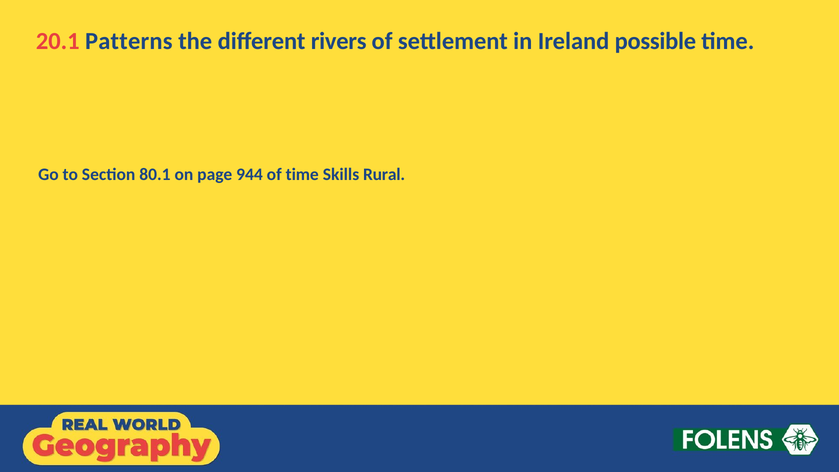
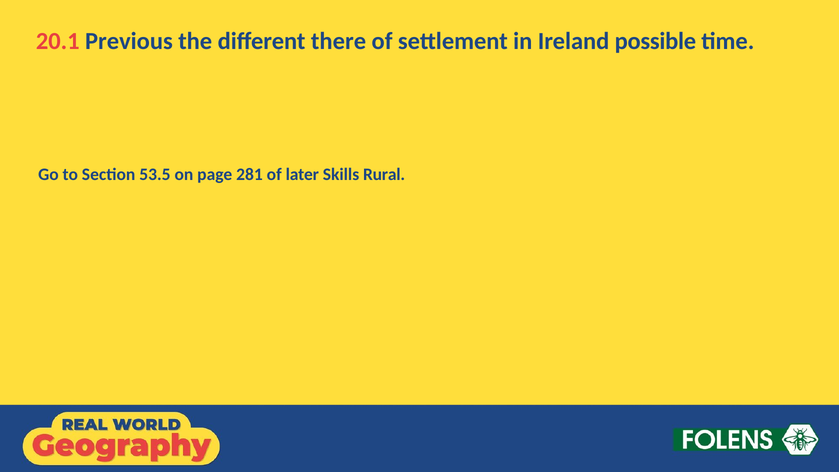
Patterns: Patterns -> Previous (129, 41)
rivers: rivers -> there (338, 41)
80.1: 80.1 -> 53.5 (155, 175)
944: 944 -> 281 (249, 175)
of time: time -> later (302, 175)
